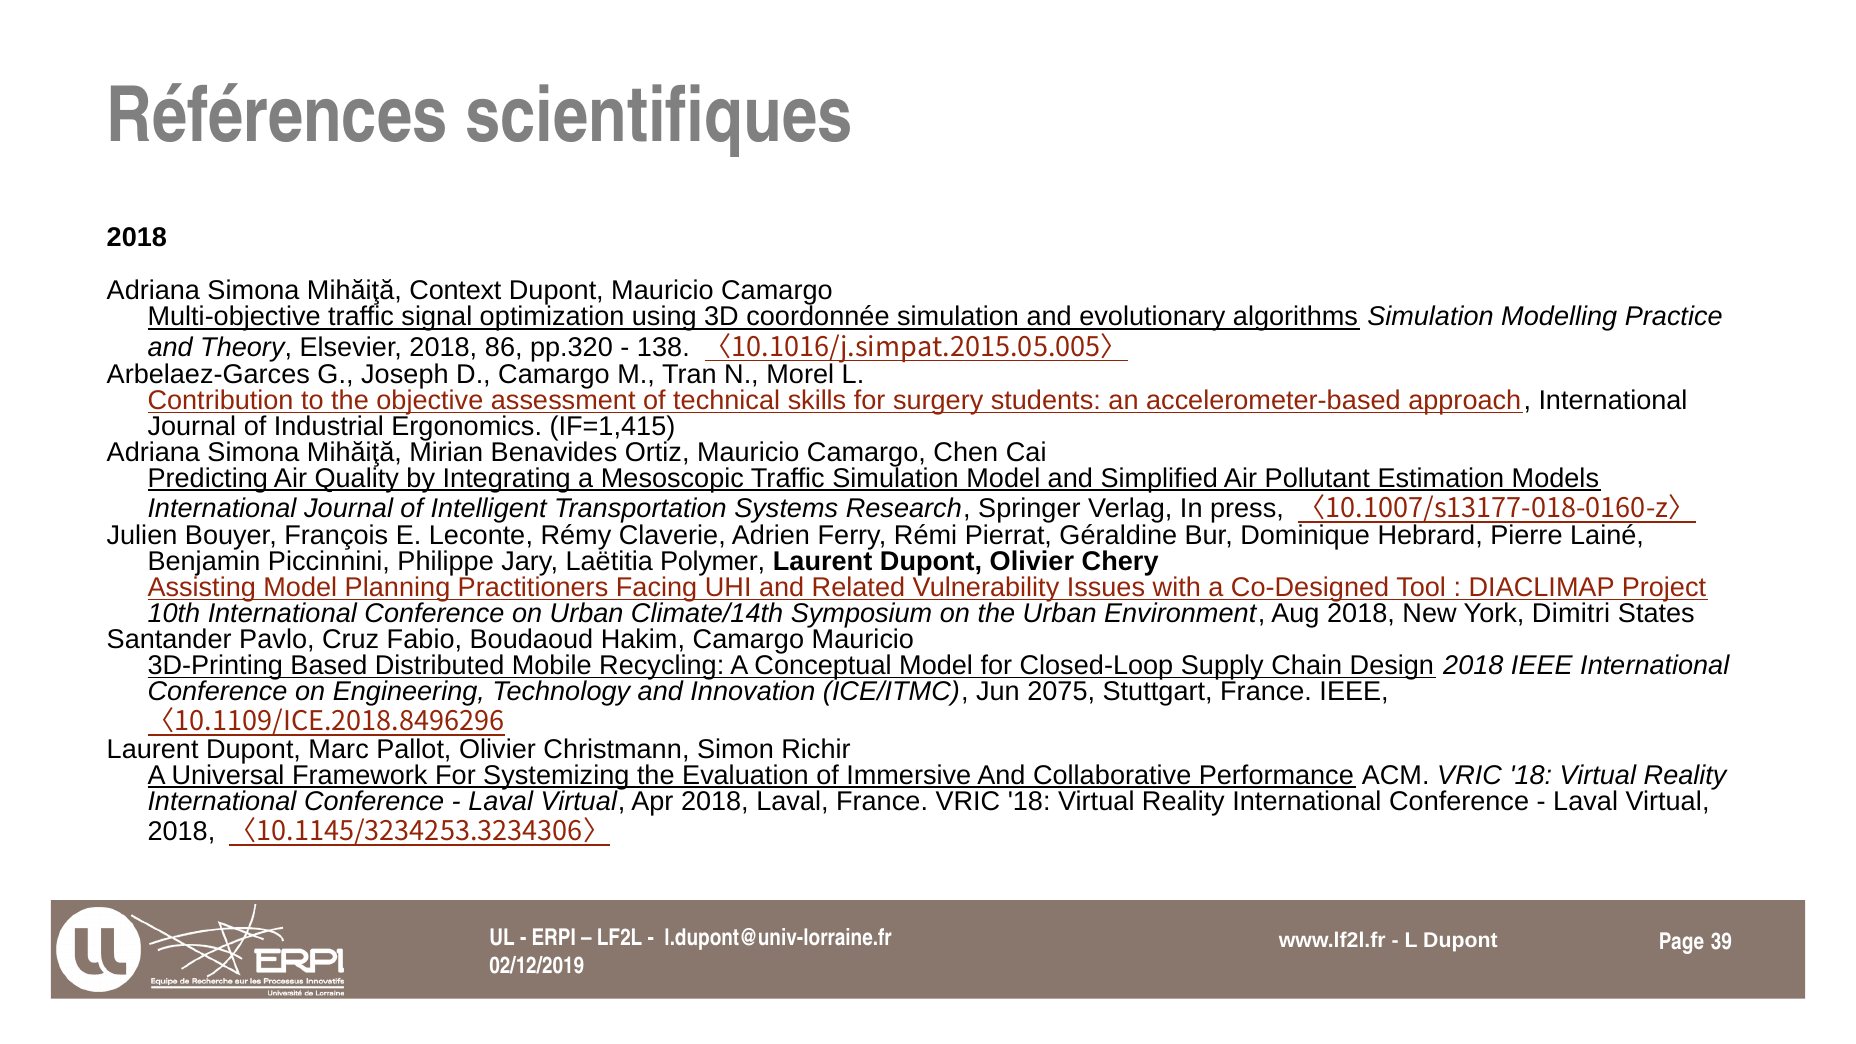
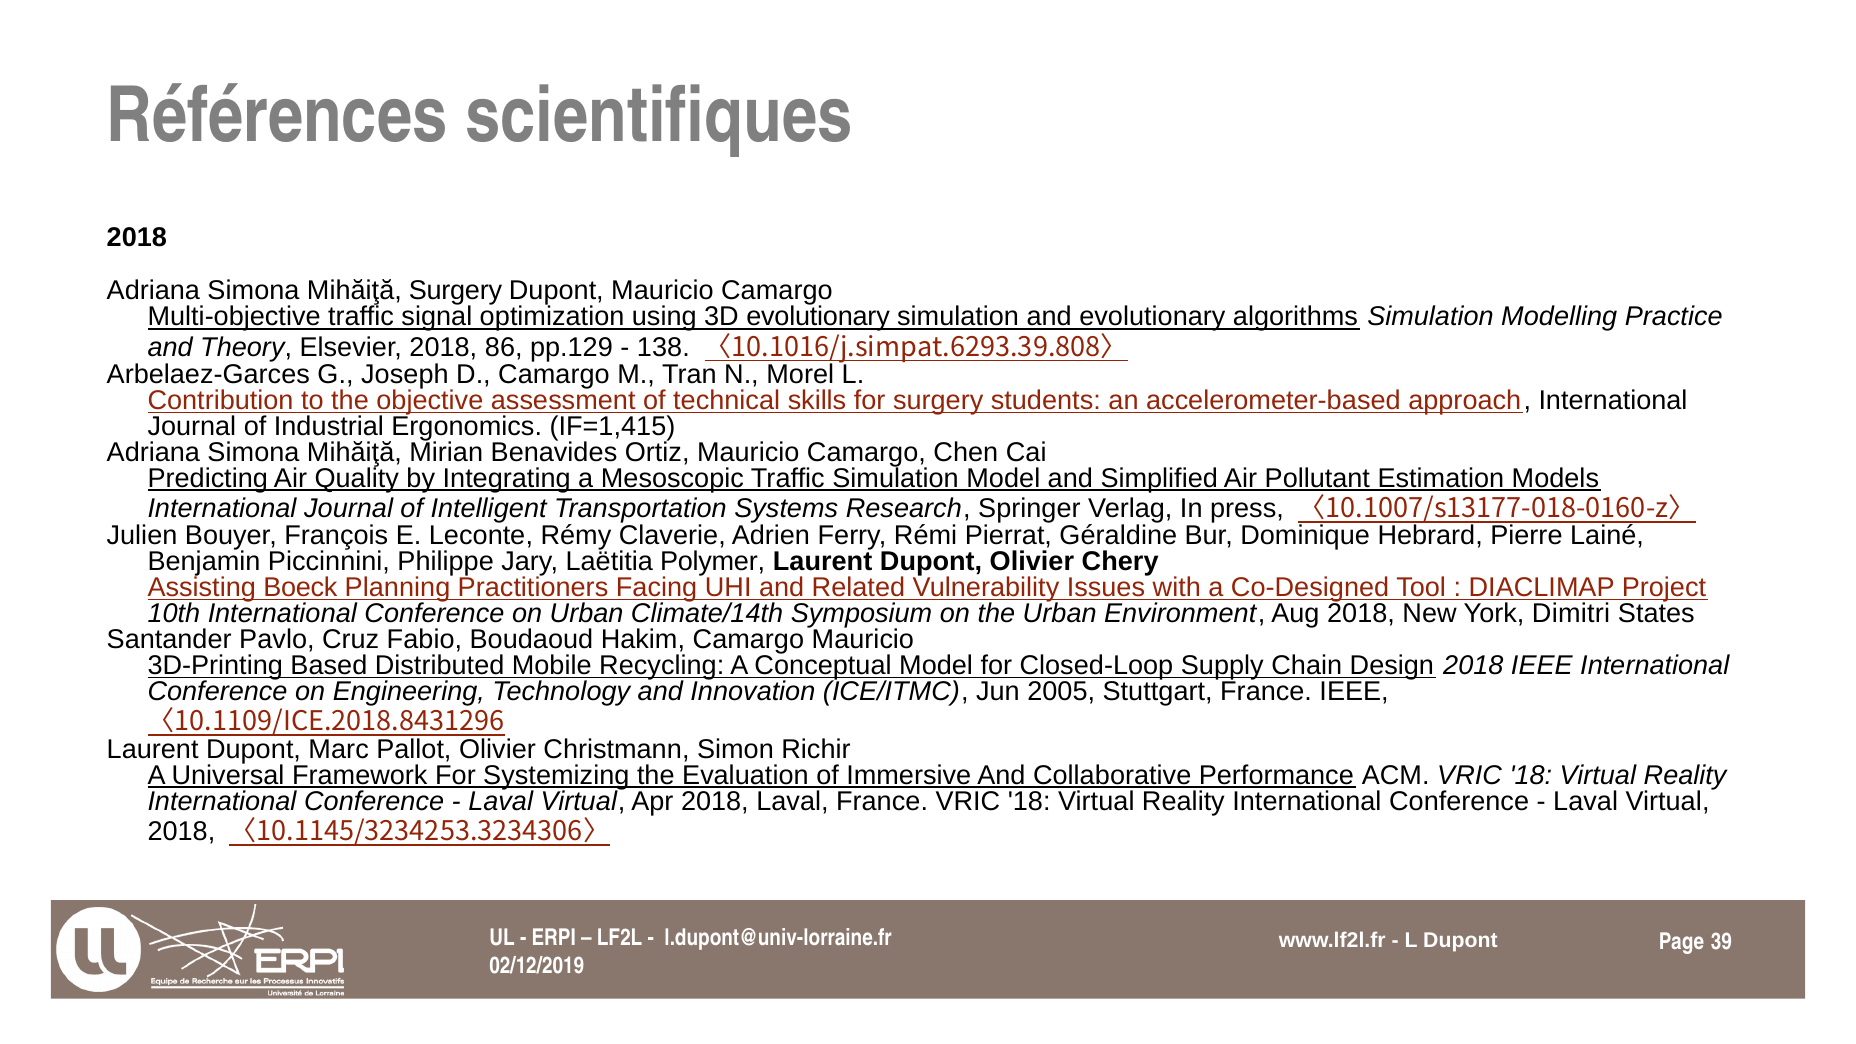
Mihăiţă Context: Context -> Surgery (455, 291)
3D coordonnée: coordonnée -> evolutionary (818, 317)
pp.320: pp.320 -> pp.129 (571, 347)
〈10.1016/j.simpat.2015.05.005〉: 〈10.1016/j.simpat.2015.05.005〉 -> 〈10.1016/j.simpat.6293.39.808〉 (916, 347)
Assisting Model: Model -> Boeck (300, 588)
2075: 2075 -> 2005 (1061, 692)
〈10.1109/ICE.2018.8496296: 〈10.1109/ICE.2018.8496296 -> 〈10.1109/ICE.2018.8431296 (326, 722)
